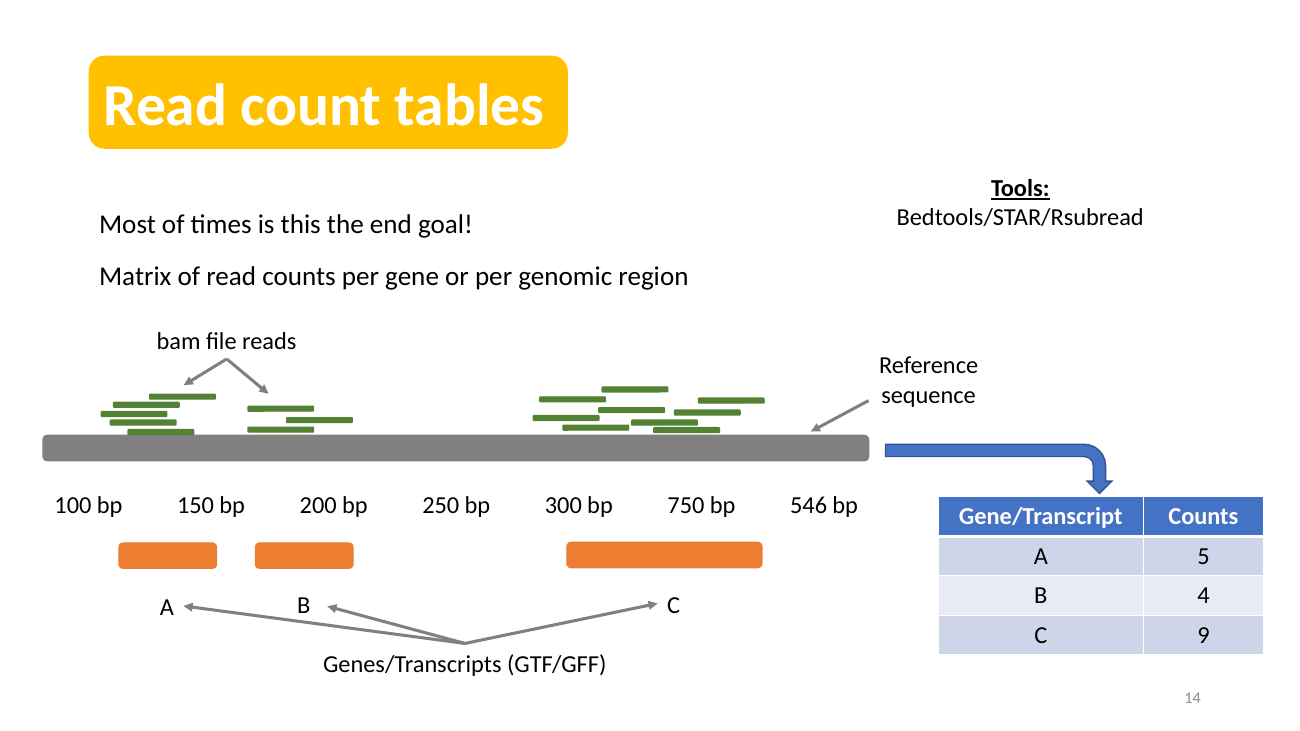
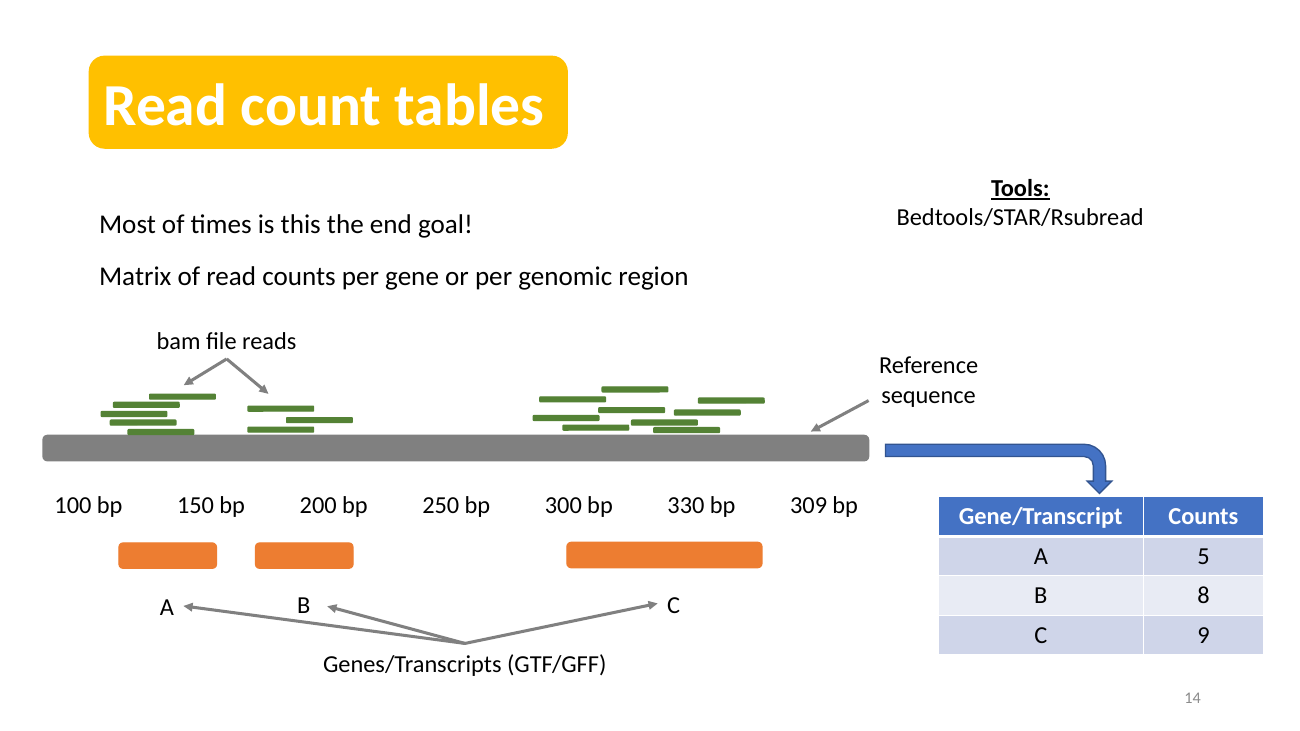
750: 750 -> 330 (686, 506)
546: 546 -> 309 (809, 506)
4: 4 -> 8 (1203, 596)
